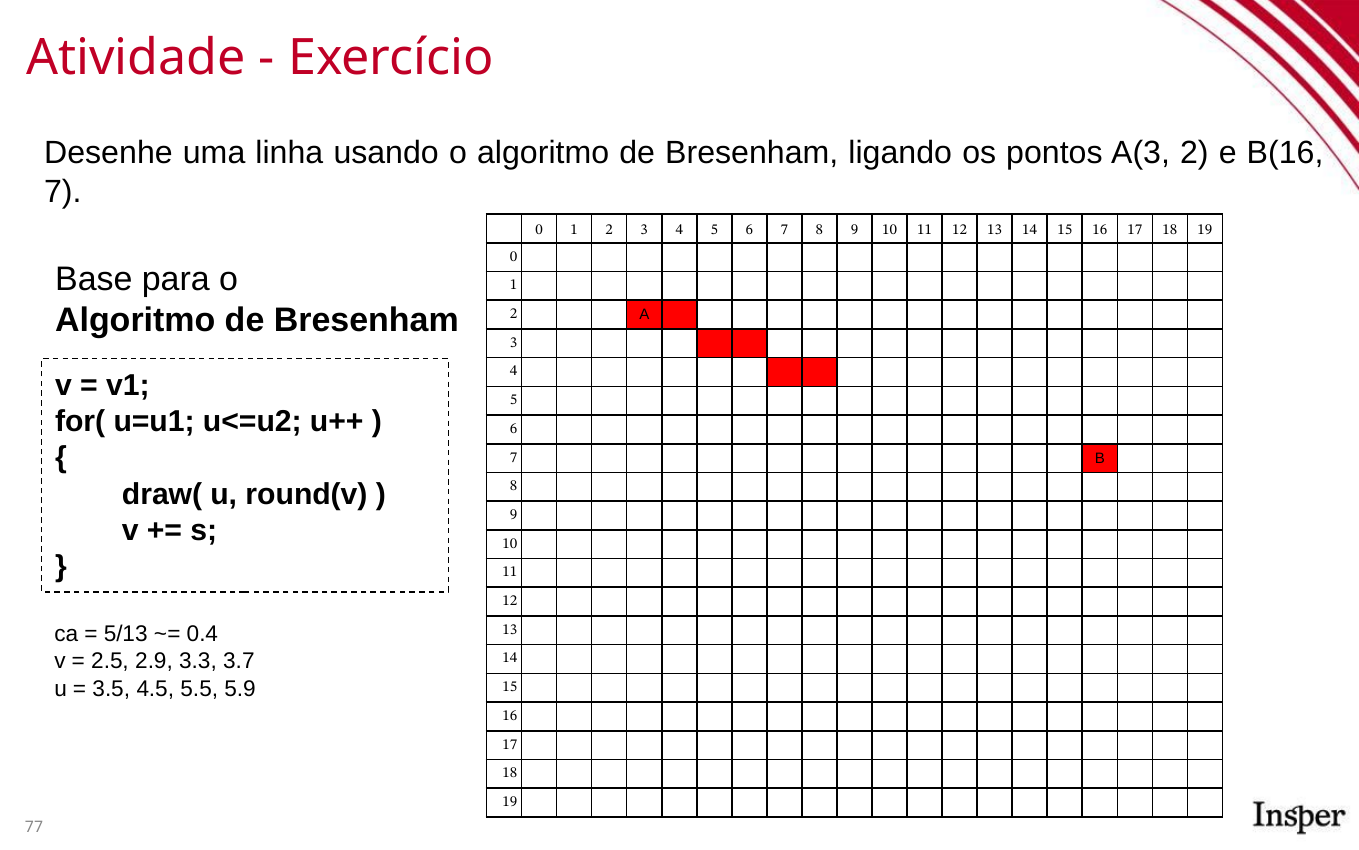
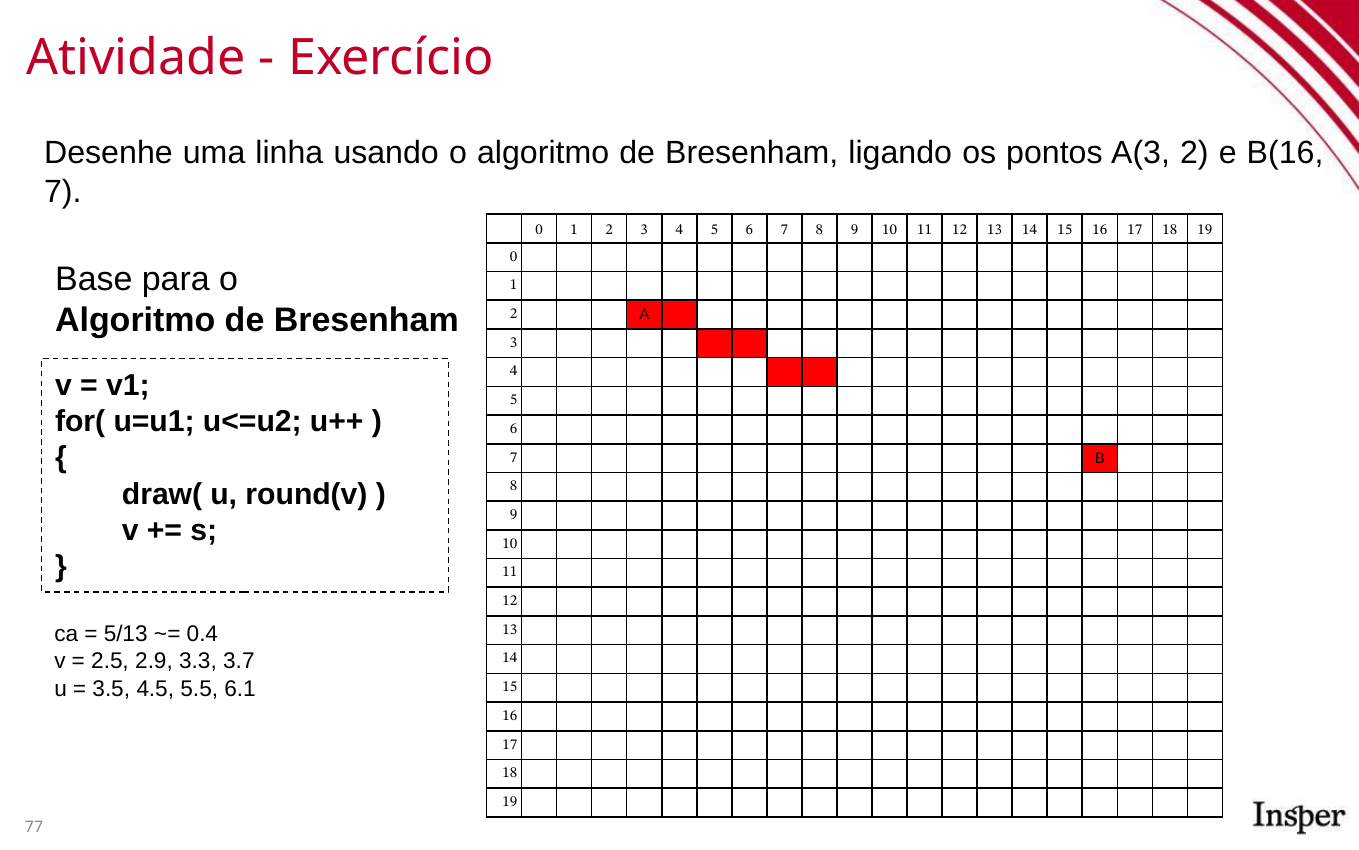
5.9: 5.9 -> 6.1 (240, 688)
